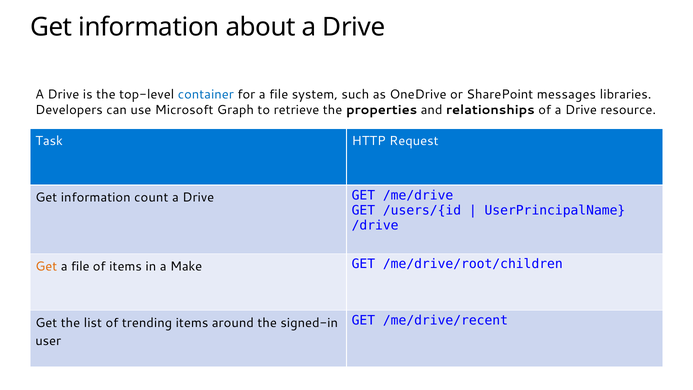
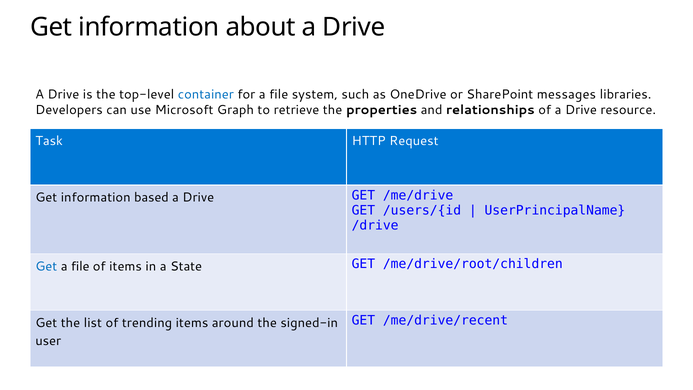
count: count -> based (151, 197)
Get colour: orange -> blue (46, 266)
Make: Make -> State (186, 266)
